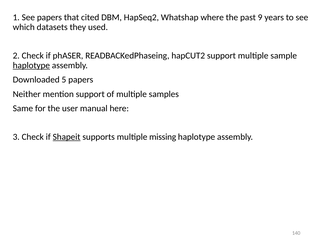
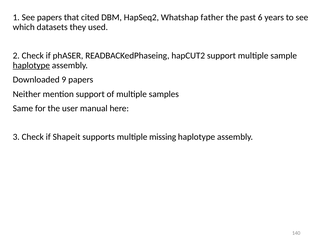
where: where -> father (212, 17)
9: 9 -> 6 (260, 17)
5: 5 -> 9 (64, 80)
Shapeit underline: present -> none (67, 137)
